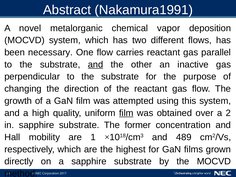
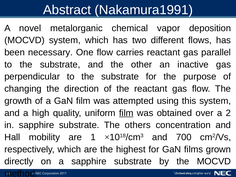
and underline: present -> none (96, 65)
former: former -> others (138, 125)
489: 489 -> 700 (184, 137)
